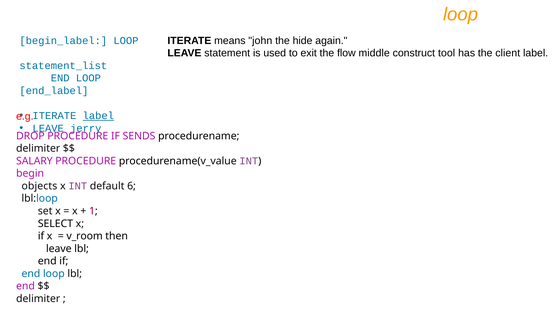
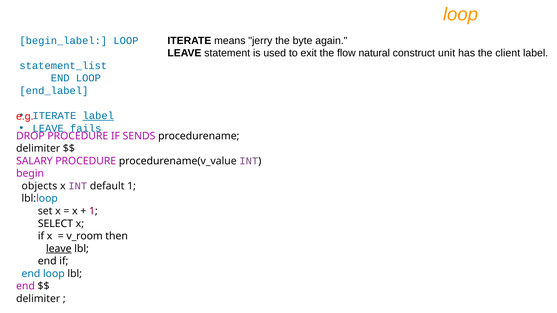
john: john -> jerry (260, 41)
hide: hide -> byte (303, 41)
middle: middle -> natural (374, 53)
tool: tool -> unit (447, 53)
jerry: jerry -> fails (86, 128)
default 6: 6 -> 1 (132, 186)
leave underline: none -> present (59, 249)
